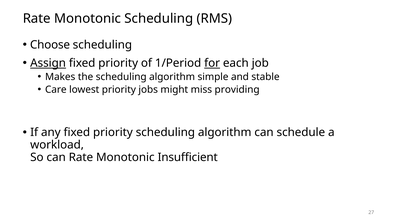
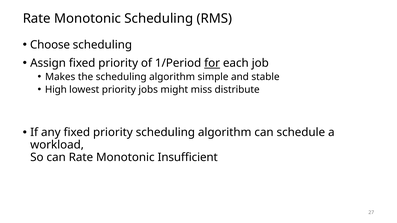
Assign underline: present -> none (48, 63)
Care: Care -> High (56, 90)
providing: providing -> distribute (237, 90)
